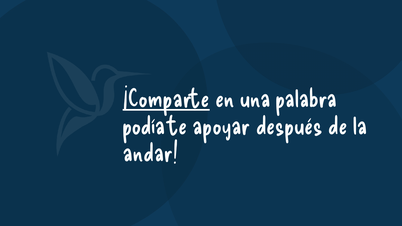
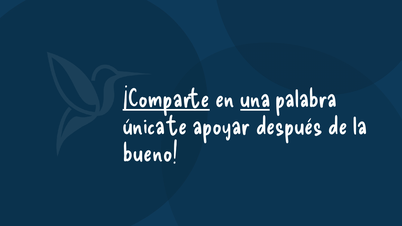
una underline: none -> present (255, 99)
podía: podía -> única (144, 126)
andar: andar -> bueno (150, 153)
